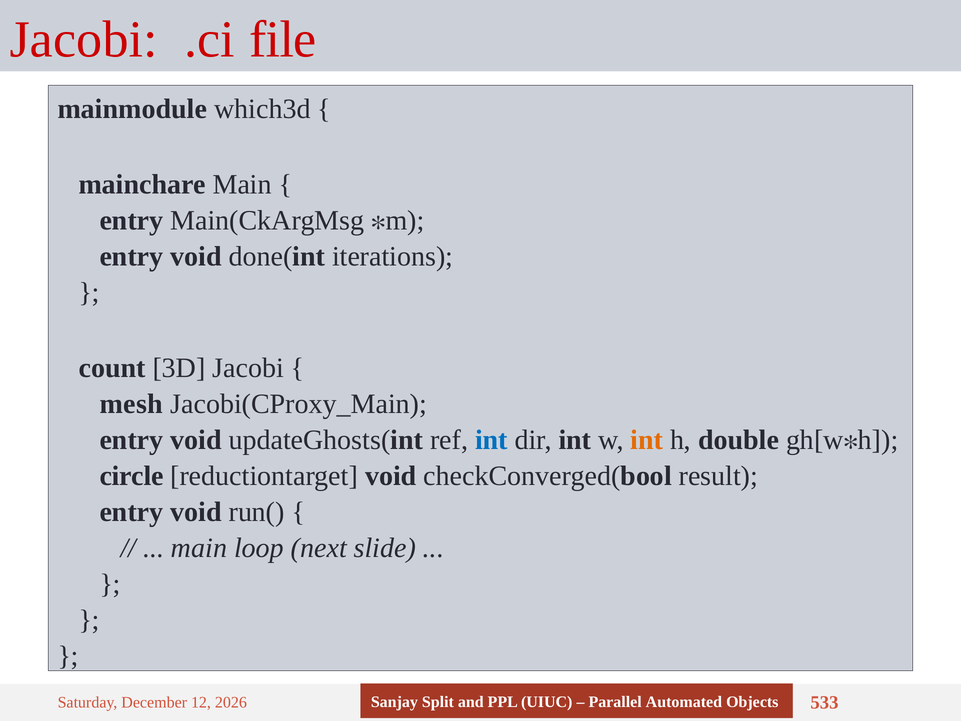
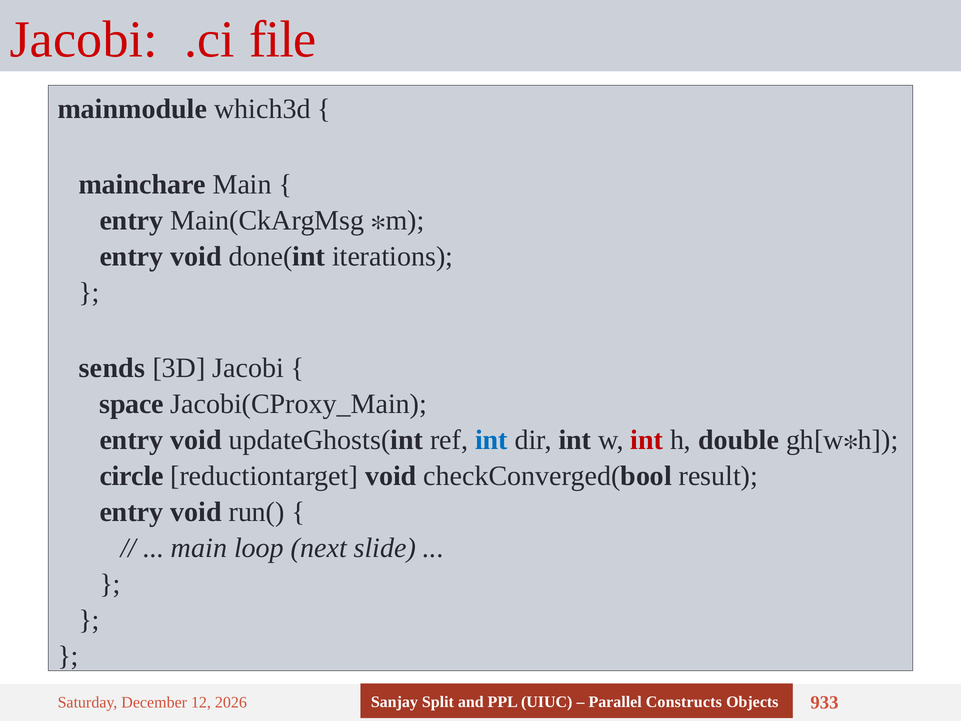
count: count -> sends (112, 368)
mesh: mesh -> space (132, 404)
int colour: orange -> red (647, 440)
Automated: Automated -> Constructs (684, 702)
533: 533 -> 933 (824, 702)
